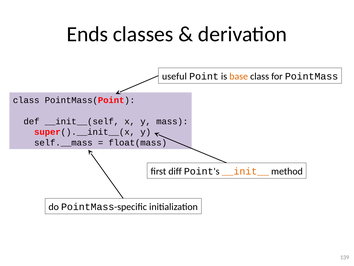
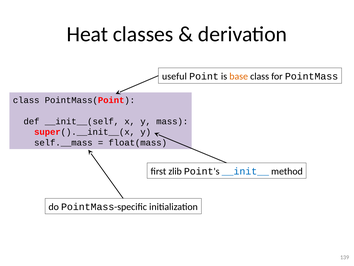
Ends: Ends -> Heat (87, 34)
diff: diff -> zlib (175, 171)
__init__ colour: orange -> blue (245, 171)
